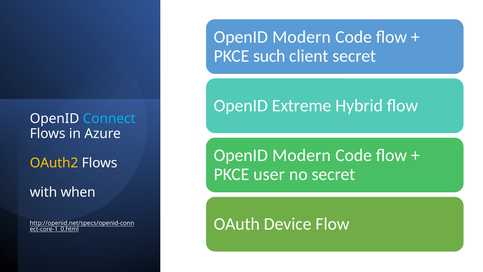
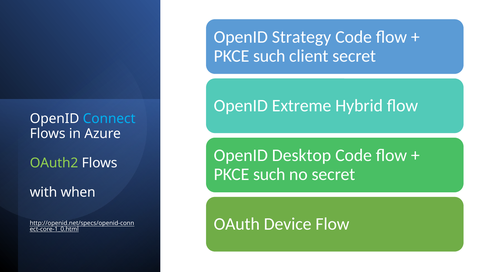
Modern: Modern -> Strategy (302, 37)
Modern: Modern -> Desktop (302, 155)
OAuth2 colour: yellow -> light green (54, 163)
user: user -> such (269, 174)
